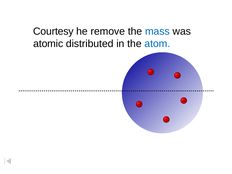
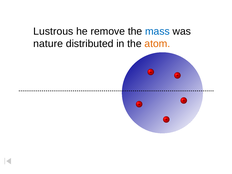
Courtesy: Courtesy -> Lustrous (53, 31)
atomic: atomic -> nature (48, 44)
atom colour: blue -> orange (157, 44)
